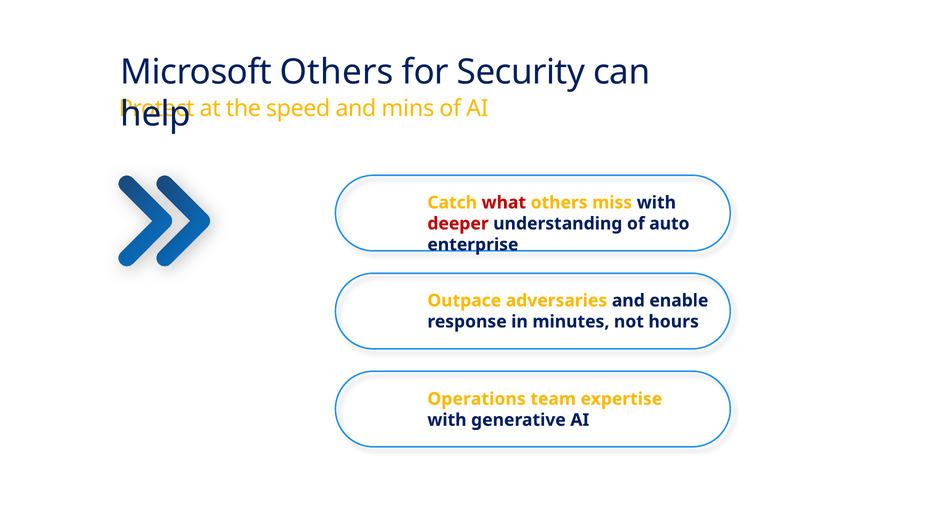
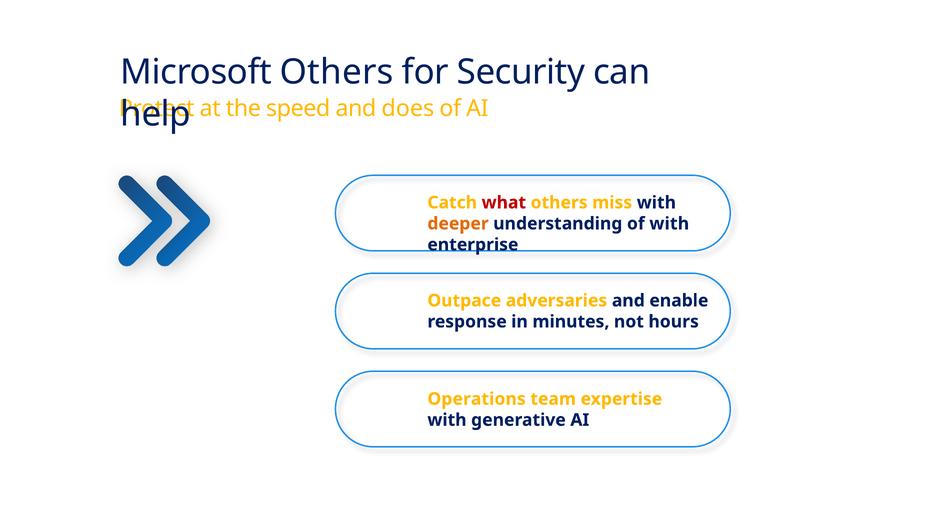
mins: mins -> does (408, 109)
deeper colour: red -> orange (458, 224)
of auto: auto -> with (669, 224)
